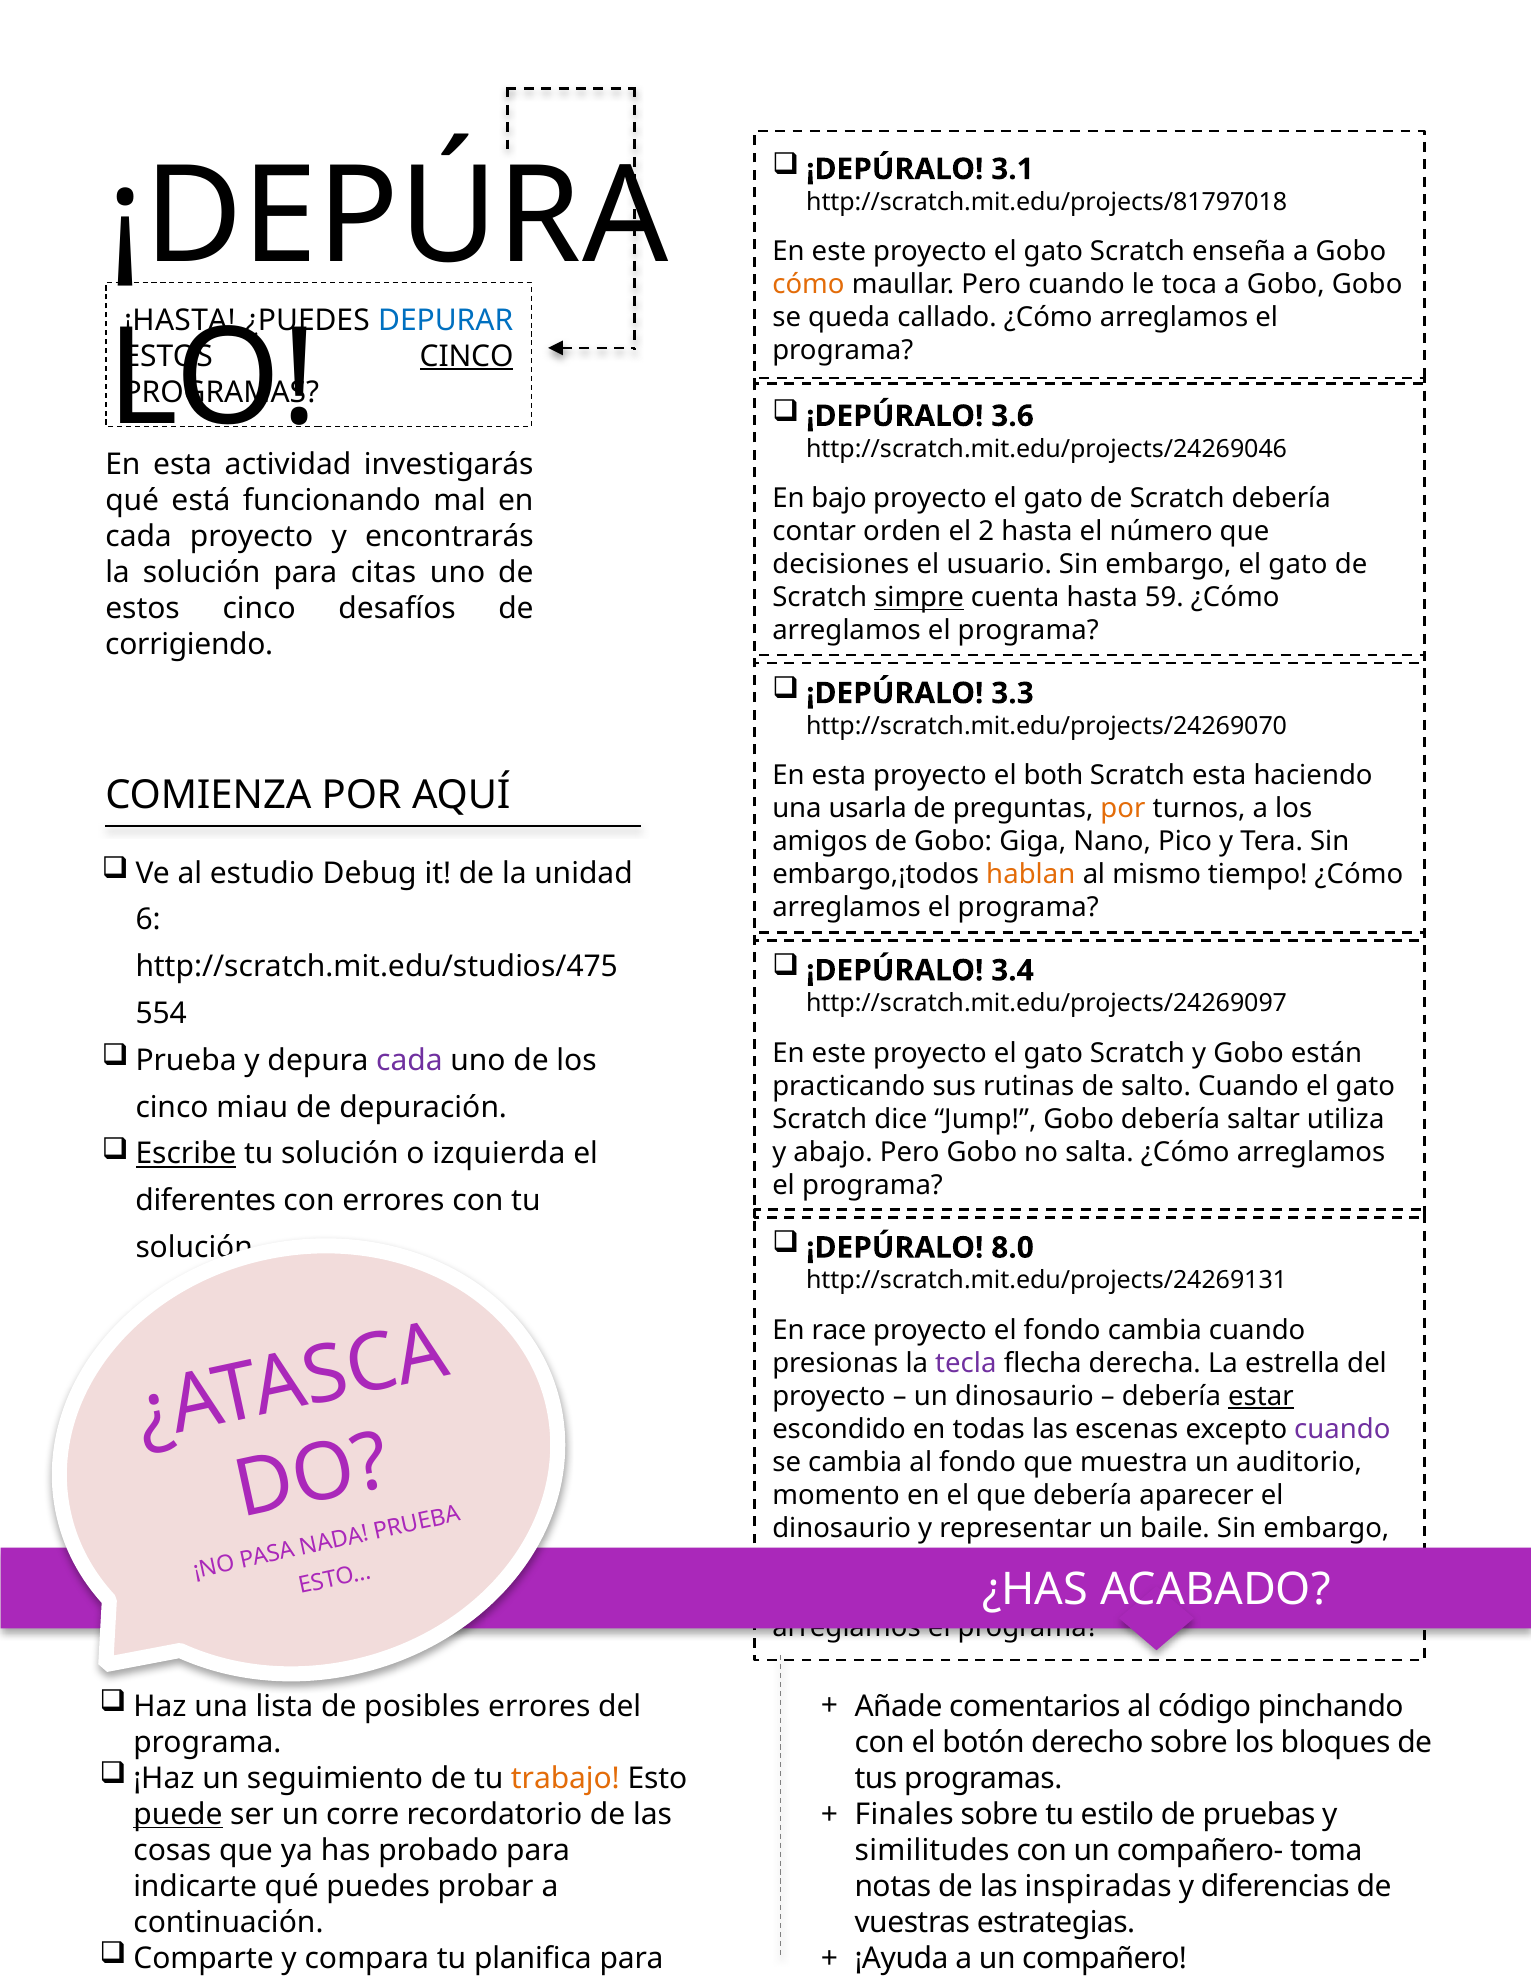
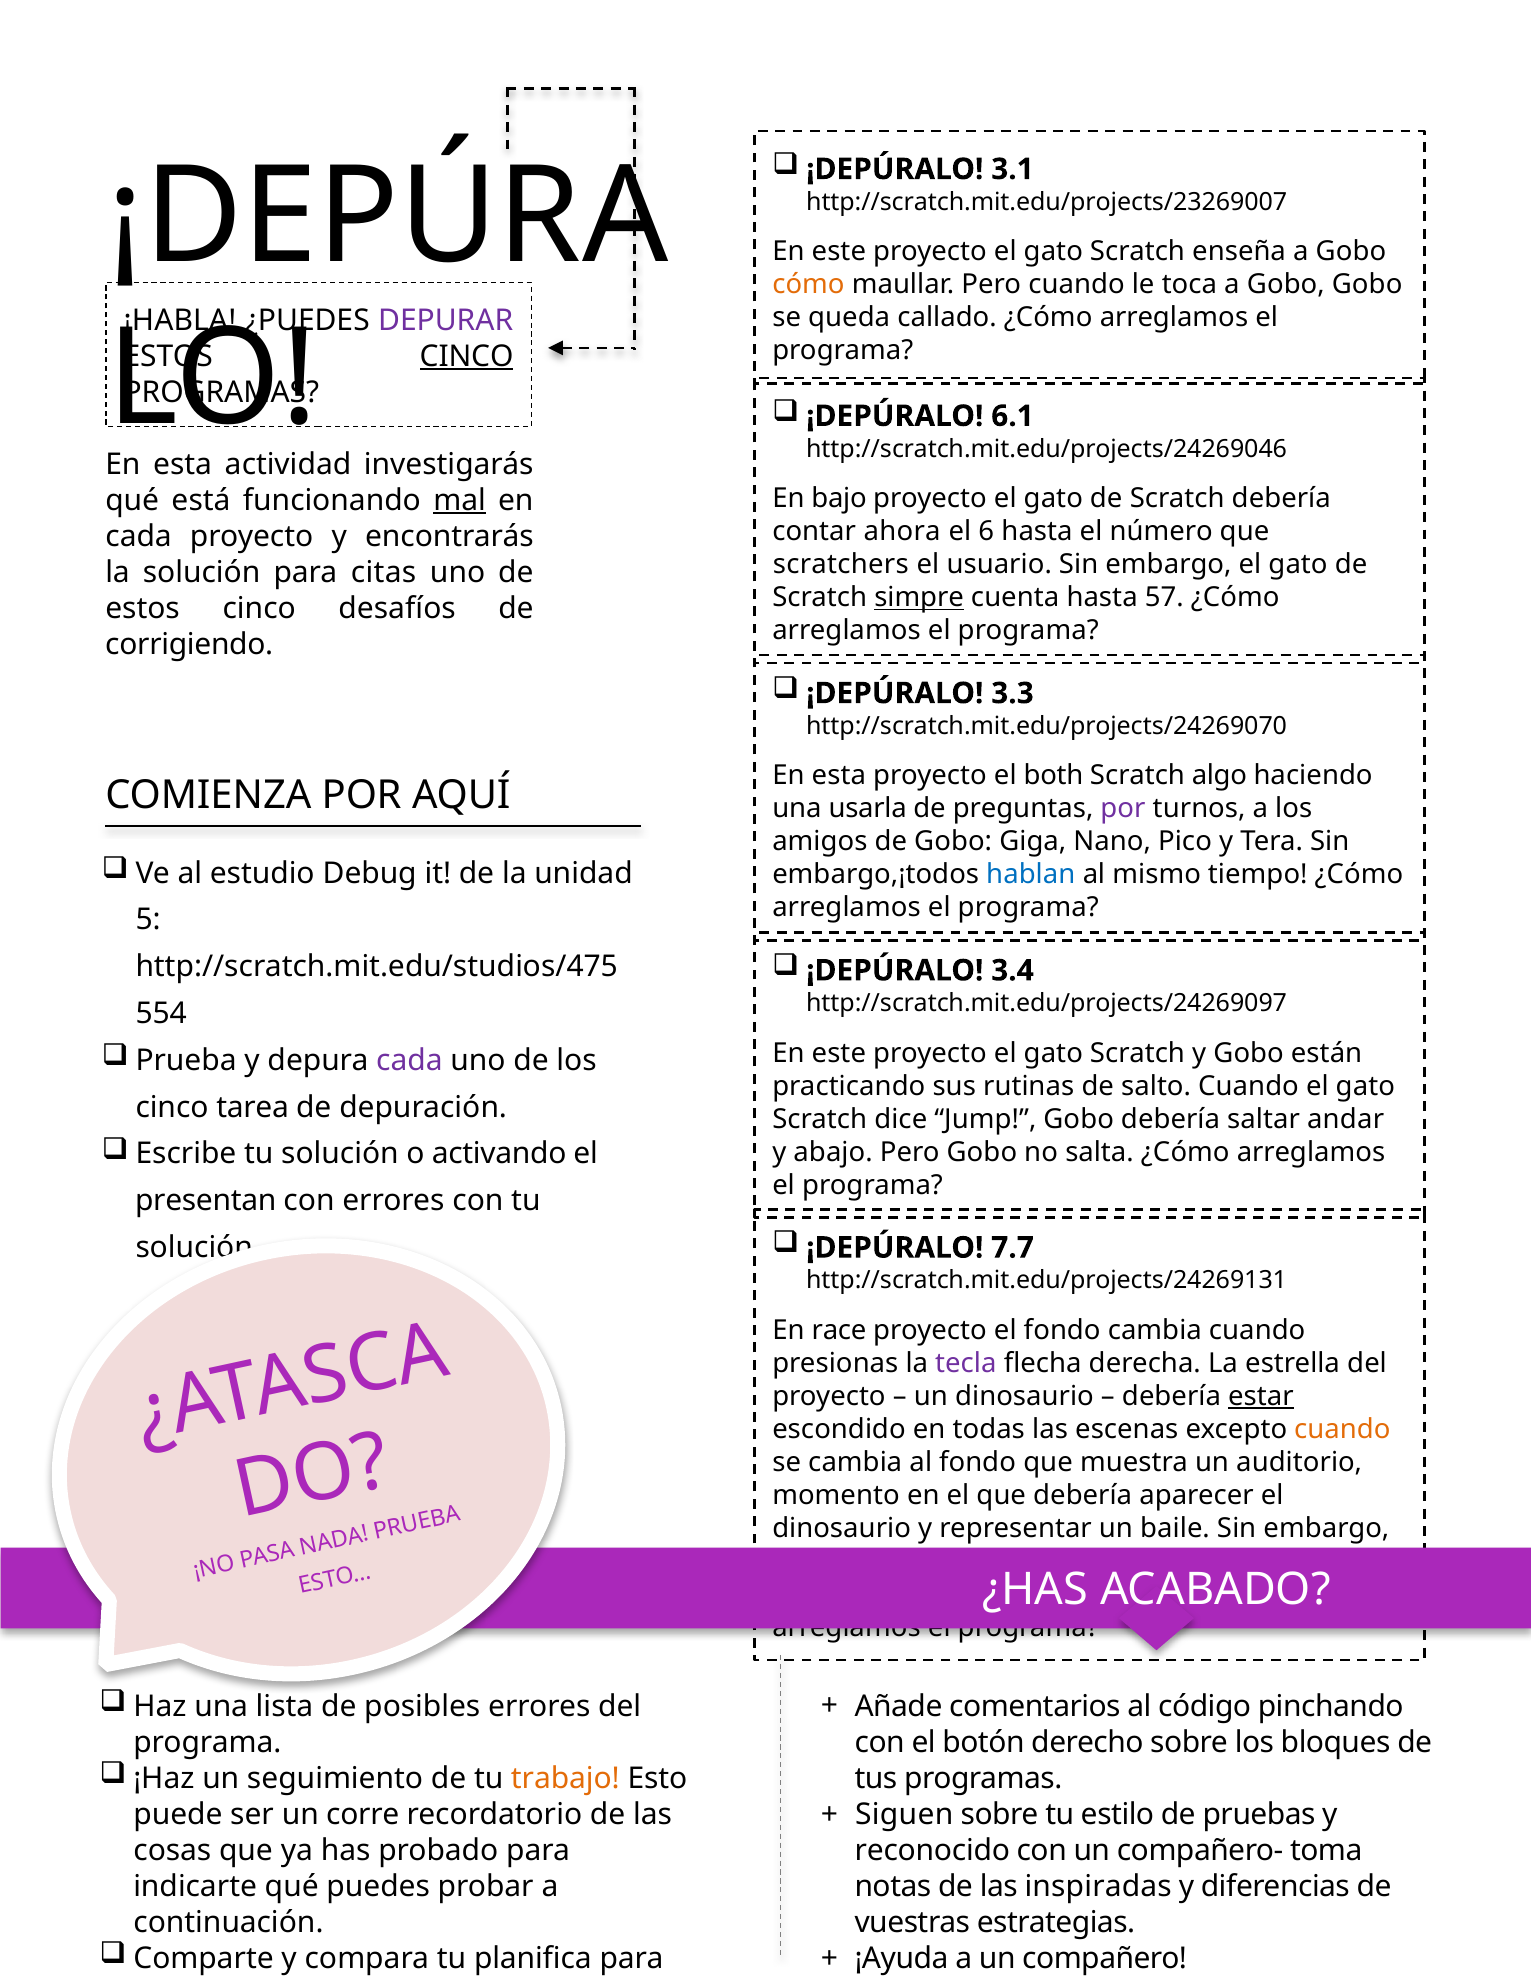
http://scratch.mit.edu/projects/81797018: http://scratch.mit.edu/projects/81797018 -> http://scratch.mit.edu/projects/23269007 (1047, 202)
¡HASTA: ¡HASTA -> ¡HABLA (180, 320)
DEPURAR colour: blue -> purple (446, 320)
3.6: 3.6 -> 6.1 (1013, 416)
mal underline: none -> present (460, 500)
orden: orden -> ahora (902, 532)
2: 2 -> 6 (986, 532)
decisiones: decisiones -> scratchers (841, 565)
59: 59 -> 57 (1164, 598)
Scratch esta: esta -> algo (1219, 776)
por colour: orange -> purple (1123, 809)
hablan colour: orange -> blue (1031, 875)
6: 6 -> 5 (148, 920)
miau: miau -> tarea (253, 1107)
utiliza: utiliza -> andar (1346, 1119)
Escribe underline: present -> none (186, 1154)
izquierda: izquierda -> activando (499, 1154)
diferentes: diferentes -> presentan (206, 1201)
8.0: 8.0 -> 7.7 (1013, 1248)
cuando colour: purple -> orange (1342, 1430)
Finales: Finales -> Siguen (904, 1815)
puede underline: present -> none (178, 1815)
similitudes: similitudes -> reconocido (932, 1851)
